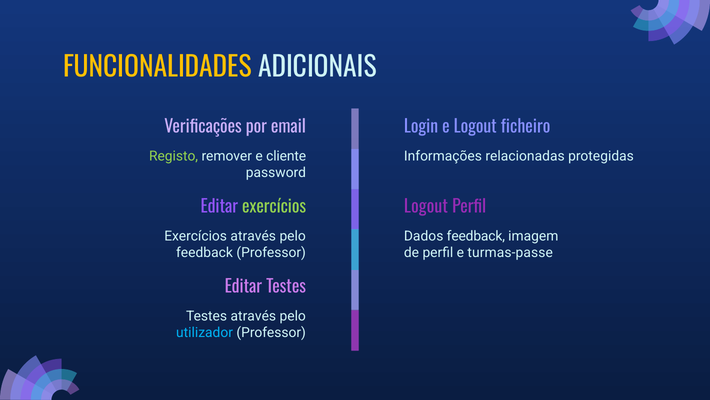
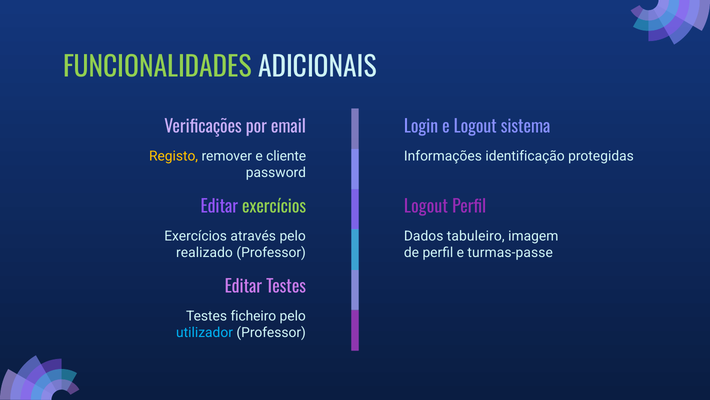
FUNCIONALIDADES colour: yellow -> light green (157, 68)
ficheiro: ficheiro -> sistema (526, 127)
Registo colour: light green -> yellow (174, 156)
relacionadas: relacionadas -> identificação (525, 156)
Dados feedback: feedback -> tabuleiro (476, 236)
feedback: feedback -> realizado (204, 252)
Testes através: através -> ficheiro (253, 316)
